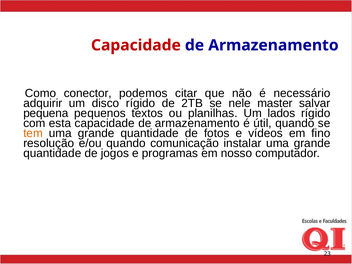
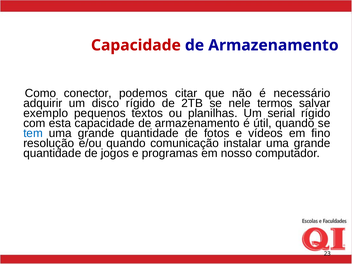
master: master -> termos (275, 103)
pequena: pequena -> exemplo (46, 113)
lados: lados -> serial (281, 113)
tem colour: orange -> blue (33, 133)
